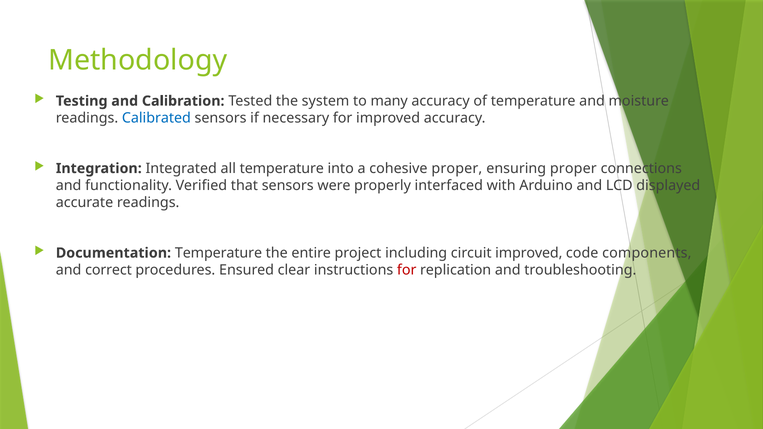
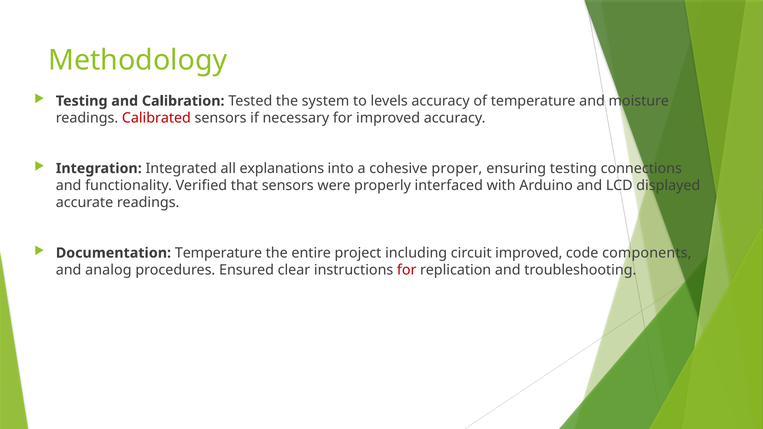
many: many -> levels (389, 101)
Calibrated colour: blue -> red (156, 118)
all temperature: temperature -> explanations (282, 168)
ensuring proper: proper -> testing (573, 168)
correct: correct -> analog (108, 270)
